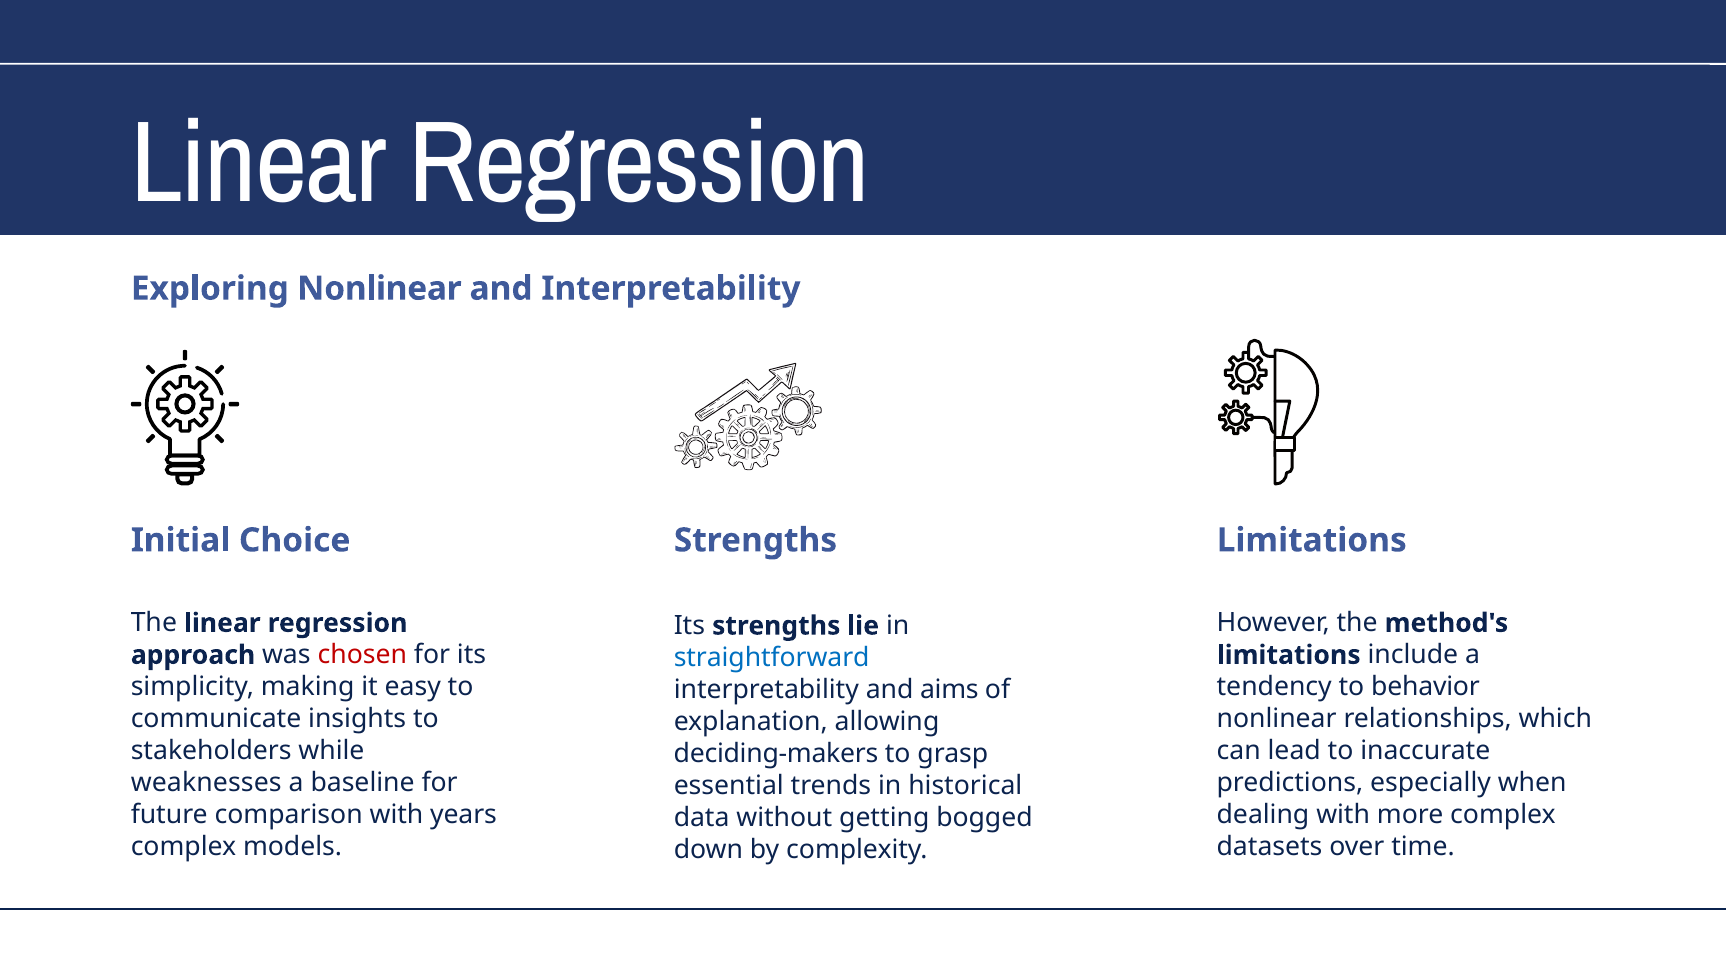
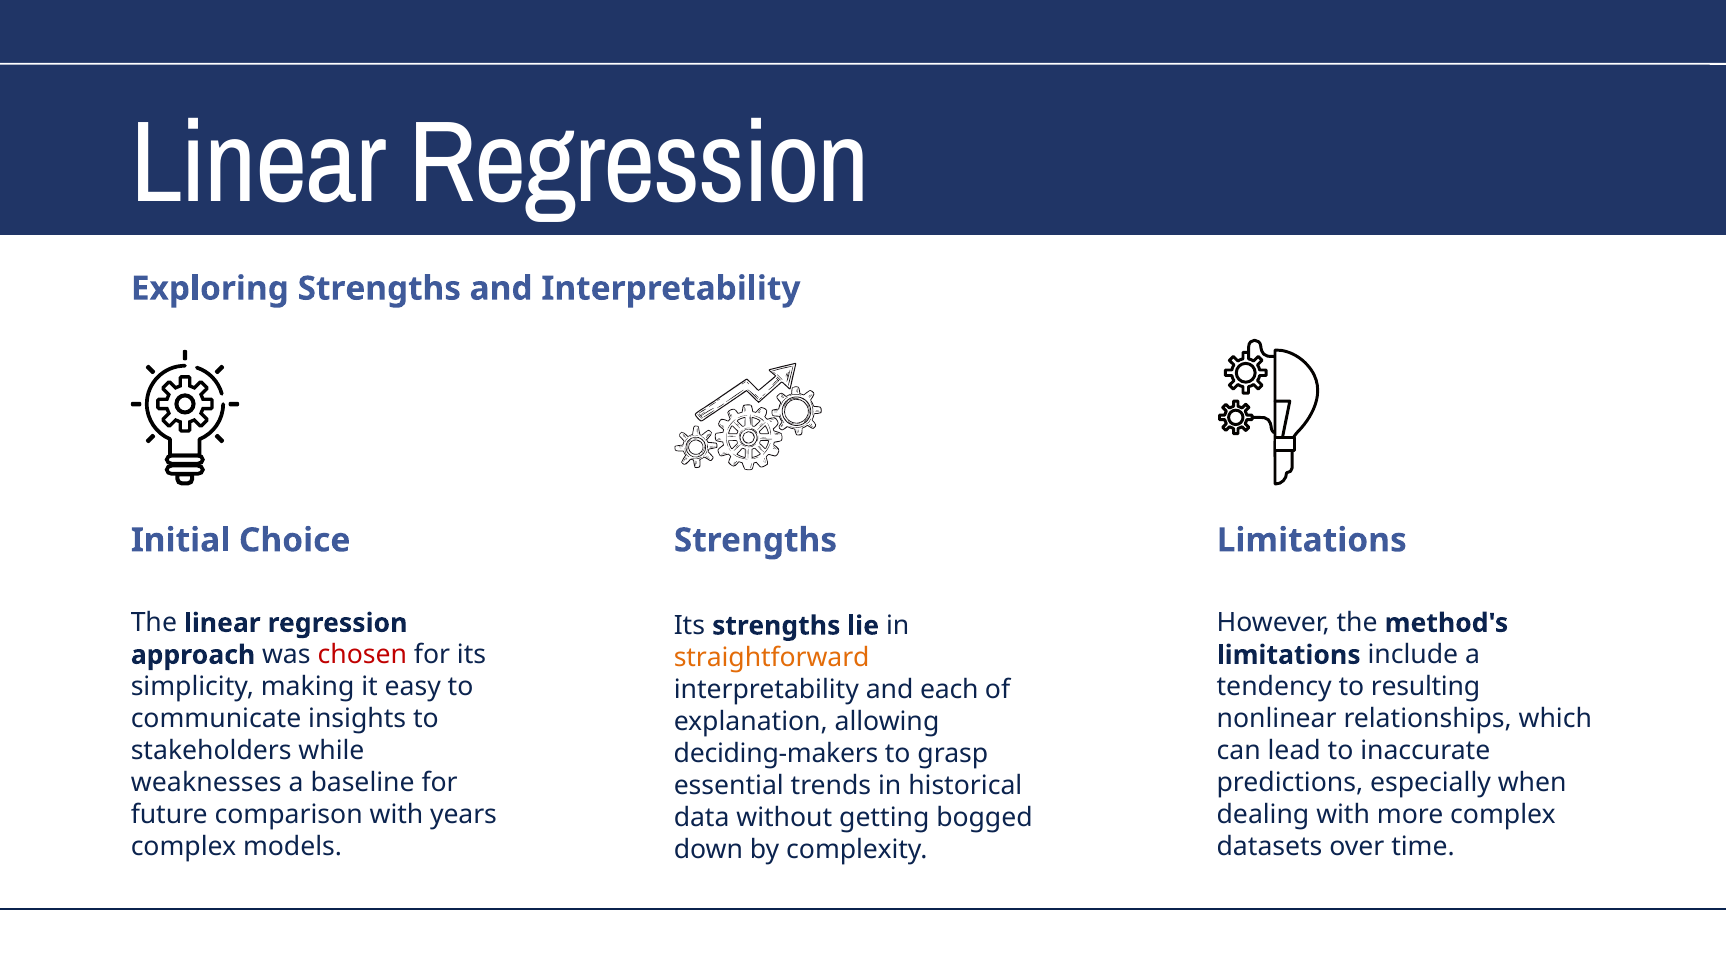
Exploring Nonlinear: Nonlinear -> Strengths (379, 289)
straightforward colour: blue -> orange (772, 658)
behavior: behavior -> resulting (1426, 687)
aims: aims -> each (949, 690)
